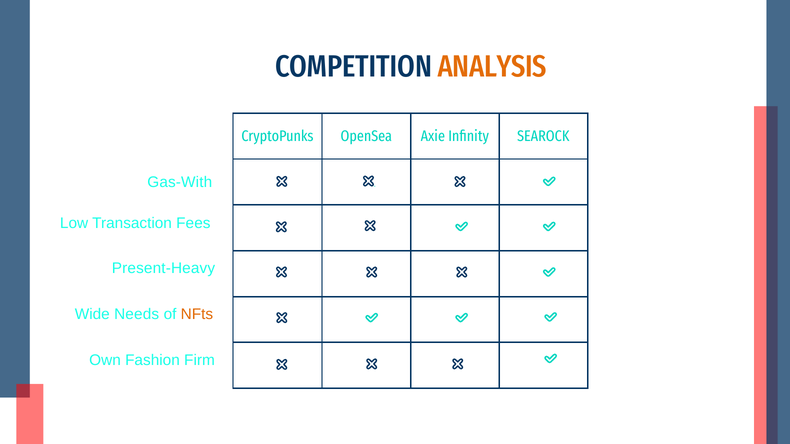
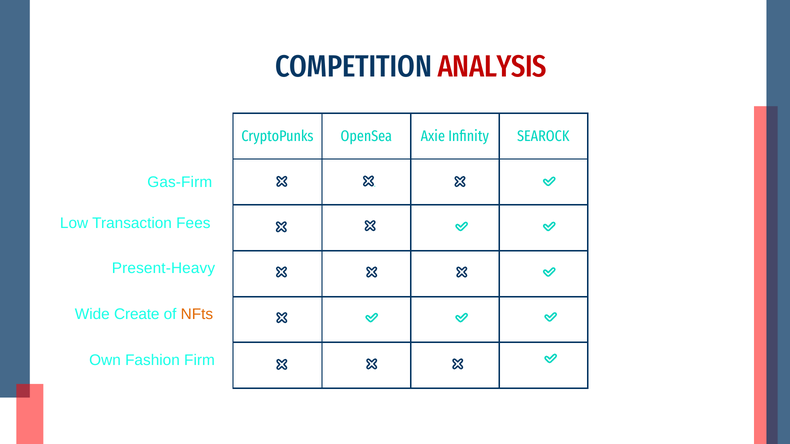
ANALYSIS colour: orange -> red (492, 67)
Gas-With: Gas-With -> Gas-Firm (180, 182)
Needs: Needs -> Create (137, 314)
